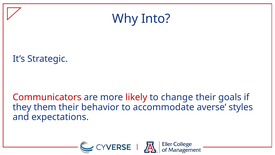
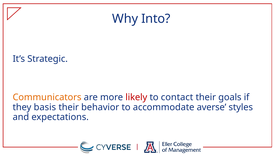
Communicators colour: red -> orange (47, 97)
change: change -> contact (177, 97)
them: them -> basis (45, 107)
